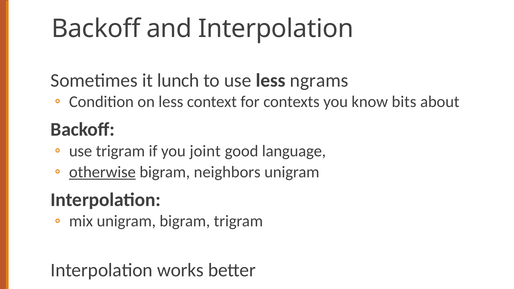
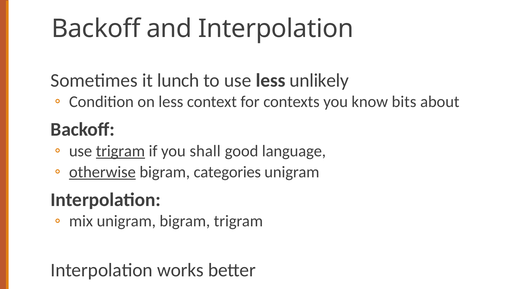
ngrams: ngrams -> unlikely (319, 80)
trigram underline: none -> present (120, 151)
joint: joint -> shall (205, 151)
neighbors: neighbors -> categories (227, 172)
